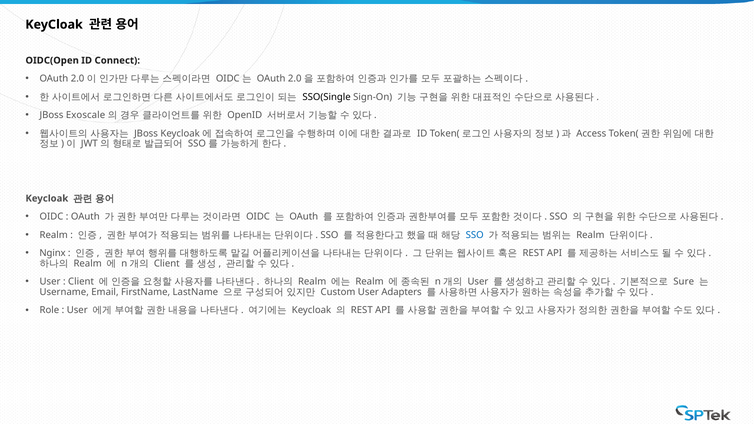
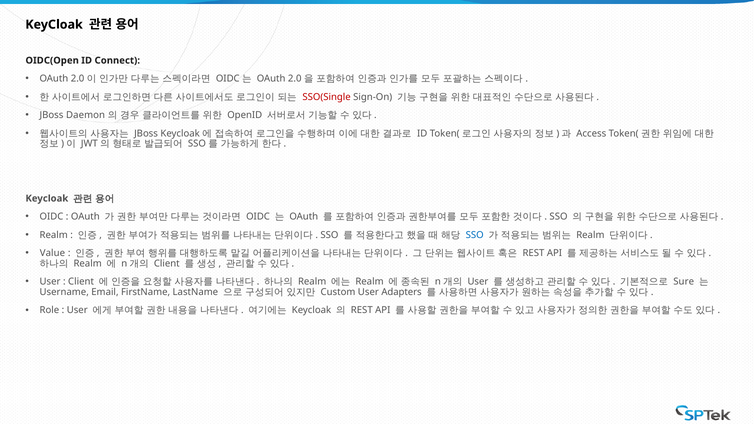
SSO(Single colour: black -> red (327, 97)
Exoscale: Exoscale -> Daemon (86, 115)
Nginx: Nginx -> Value (52, 253)
